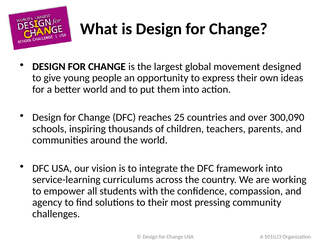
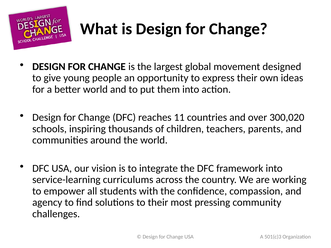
25: 25 -> 11 (179, 118)
300,090: 300,090 -> 300,020 (287, 118)
